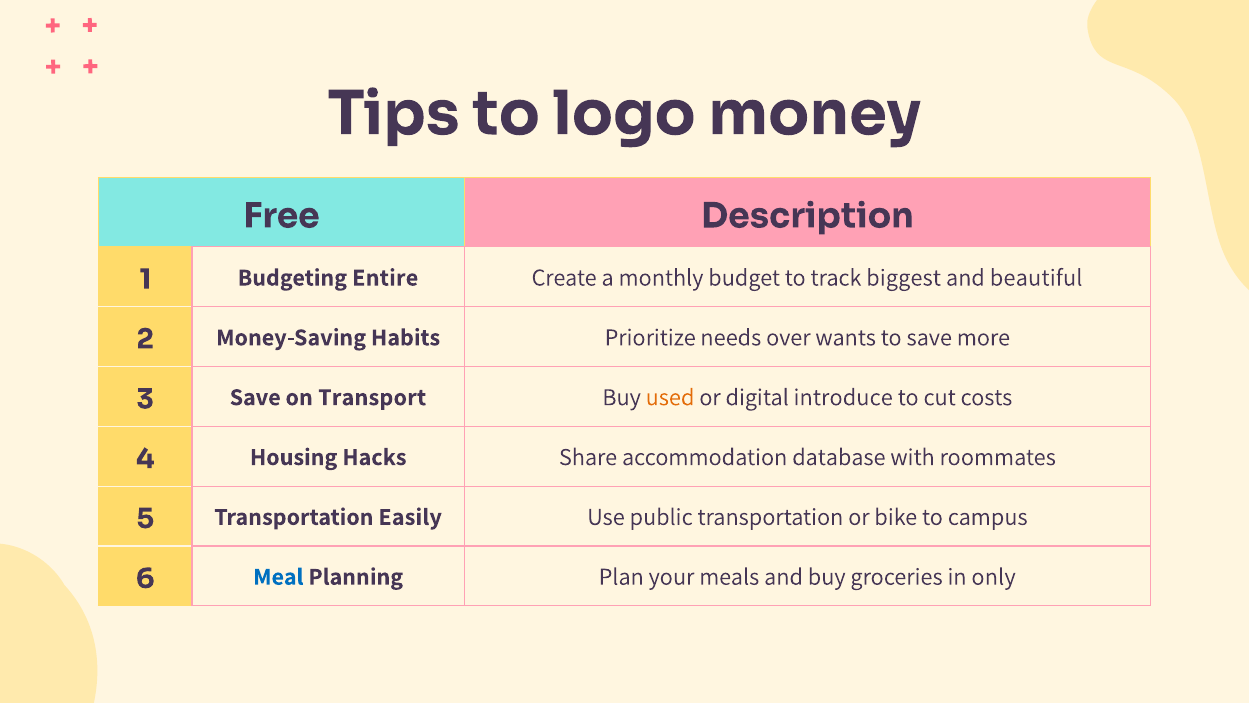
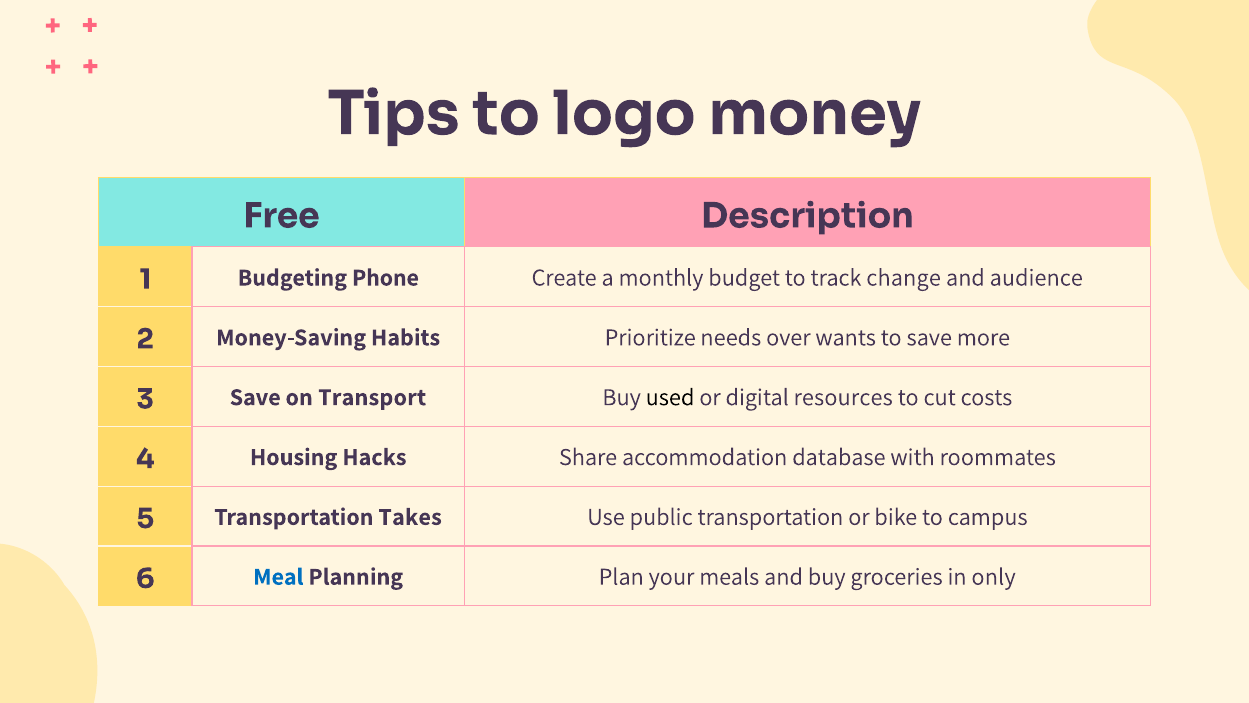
Entire: Entire -> Phone (385, 277)
biggest: biggest -> change (904, 277)
beautiful: beautiful -> audience (1036, 277)
used colour: orange -> black (670, 397)
introduce: introduce -> resources (843, 397)
Easily: Easily -> Takes (410, 517)
